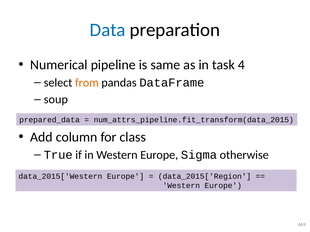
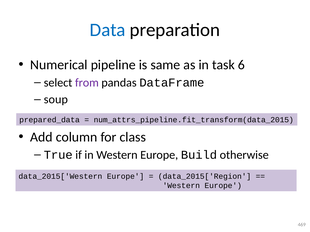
4: 4 -> 6 (241, 65)
from colour: orange -> purple (87, 83)
Sigma: Sigma -> Build (199, 155)
